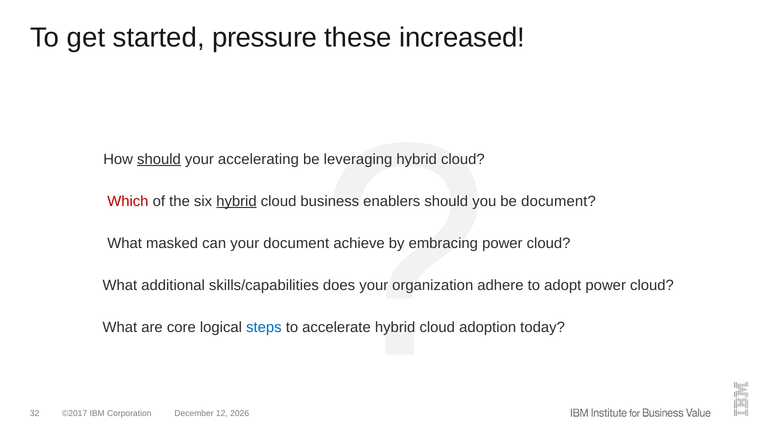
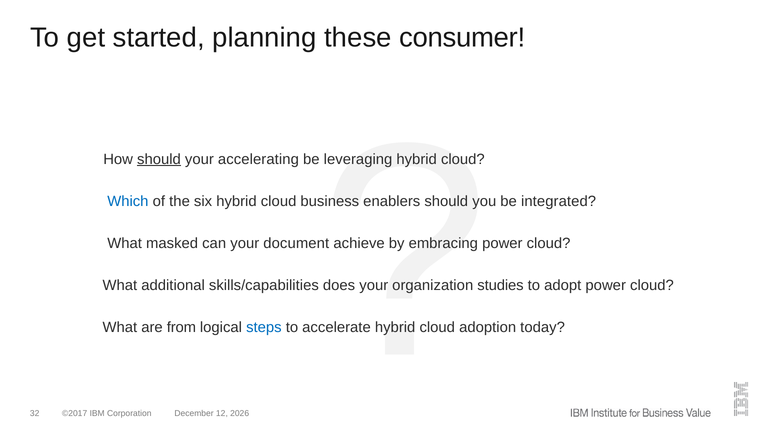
pressure: pressure -> planning (264, 38)
increased: increased -> consumer (462, 38)
Which colour: red -> blue (128, 201)
hybrid underline: present -> none (236, 201)
be document: document -> integrated (559, 201)
adhere: adhere -> studies (500, 285)
core: core -> from (181, 327)
